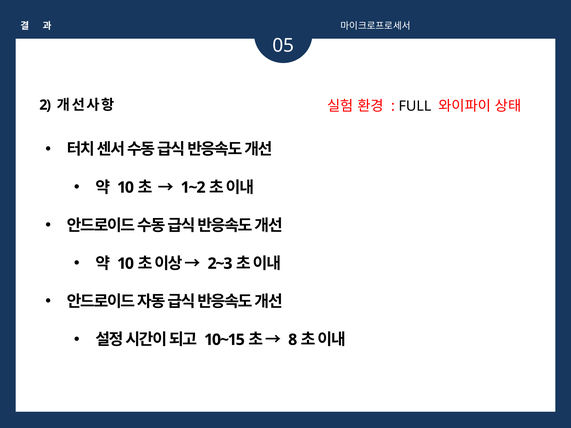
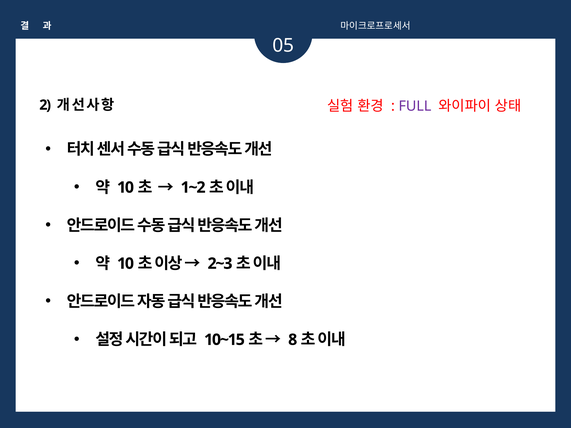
FULL colour: black -> purple (415, 106)
